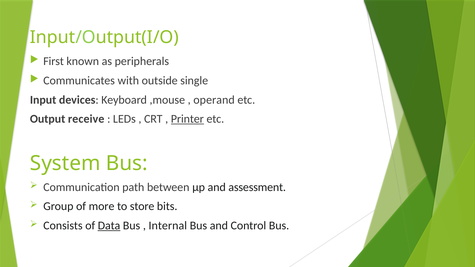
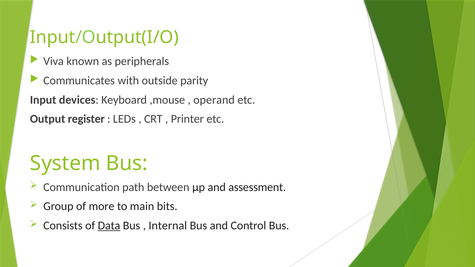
First: First -> Viva (54, 61)
single: single -> parity (194, 81)
receive: receive -> register (86, 119)
Printer underline: present -> none (187, 119)
store: store -> main (142, 207)
